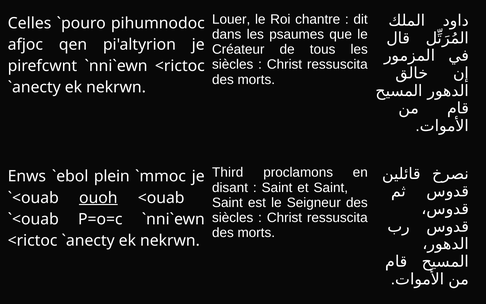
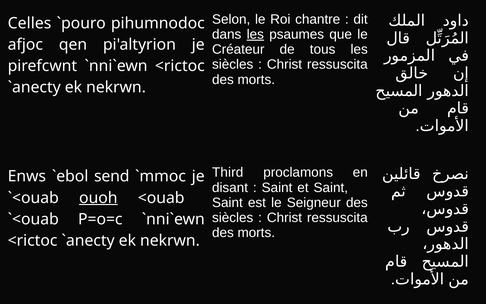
Louer: Louer -> Selon (231, 19)
les underline: none -> present (255, 34)
plein: plein -> send (112, 176)
